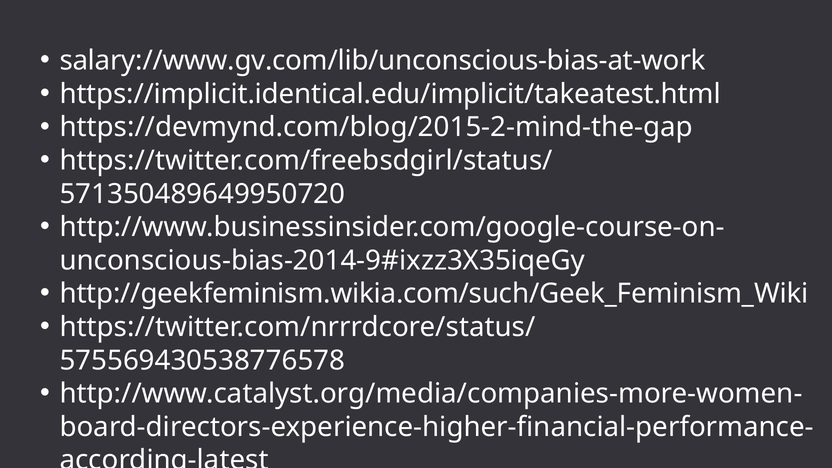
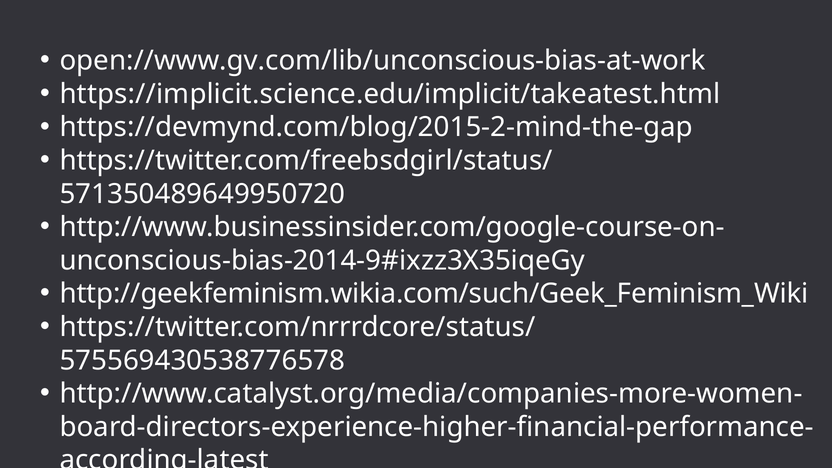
salary://www.gv.com/lib/unconscious-bias-at-work: salary://www.gv.com/lib/unconscious-bias-at-work -> open://www.gv.com/lib/unconscious-bias-at-work (382, 61)
https://implicit.identical.edu/implicit/takeatest.html: https://implicit.identical.edu/implicit/takeatest.html -> https://implicit.science.edu/implicit/takeatest.html (390, 94)
